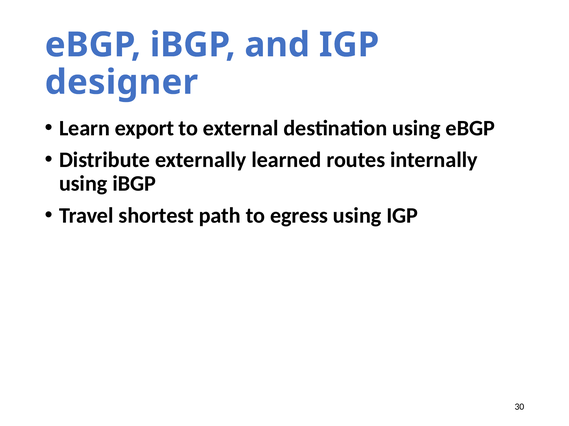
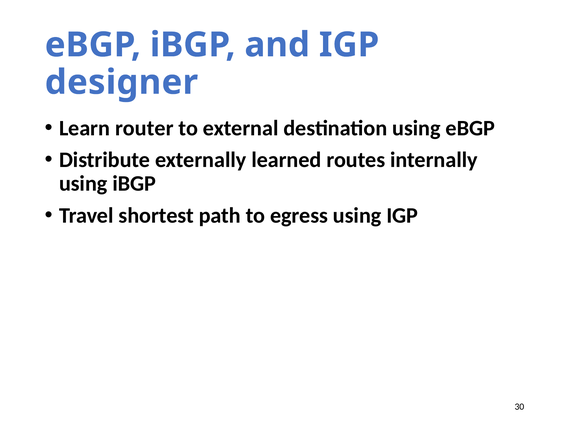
export: export -> router (144, 128)
